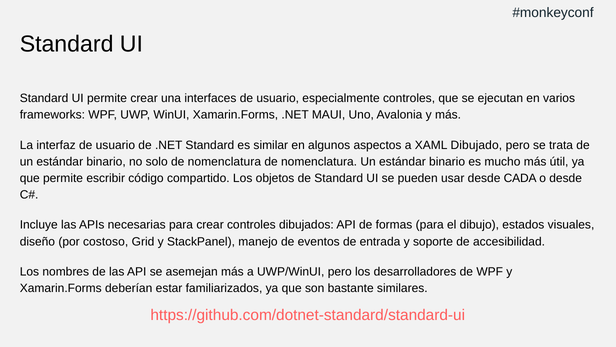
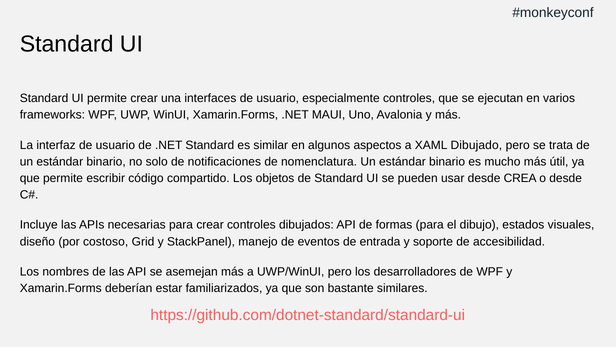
solo de nomenclatura: nomenclatura -> notificaciones (224, 161)
CADA: CADA -> CREA (520, 178)
